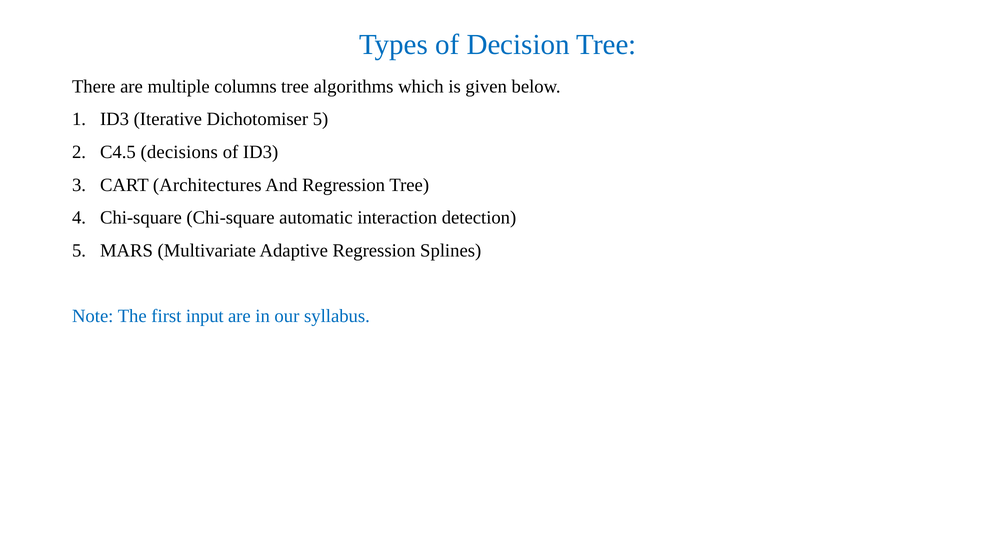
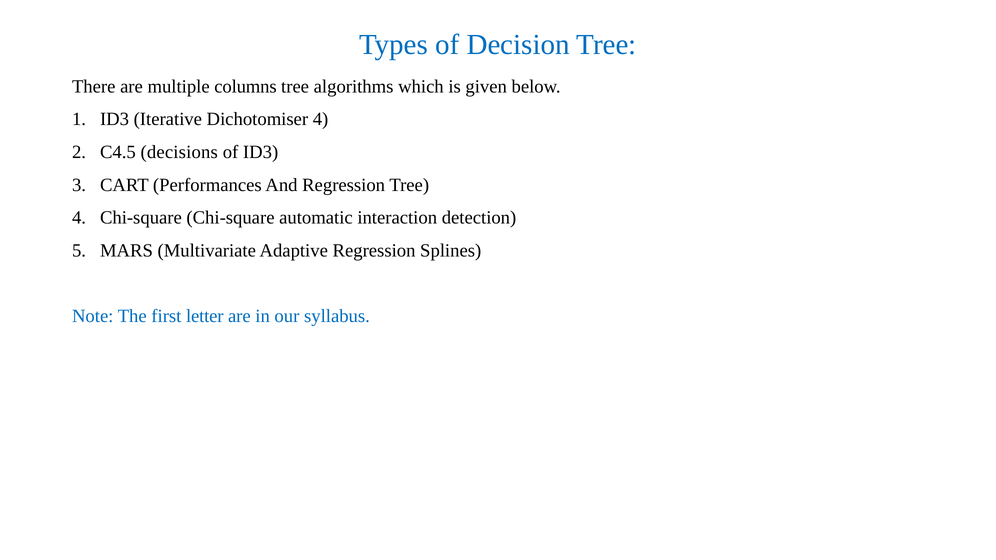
Dichotomiser 5: 5 -> 4 (321, 119)
Architectures: Architectures -> Performances (207, 185)
input: input -> letter (205, 316)
